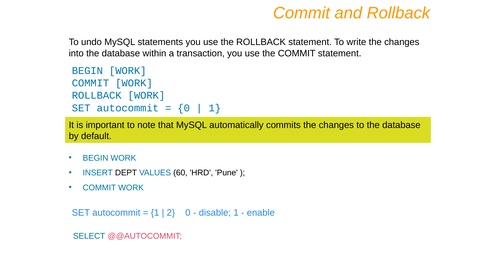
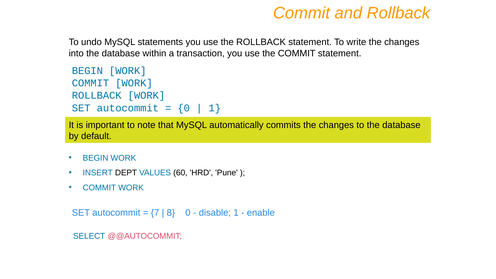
1: 1 -> 7 (155, 213)
2: 2 -> 8 (171, 213)
